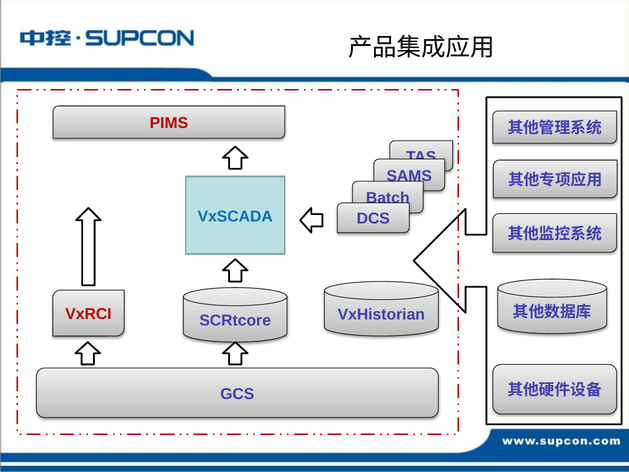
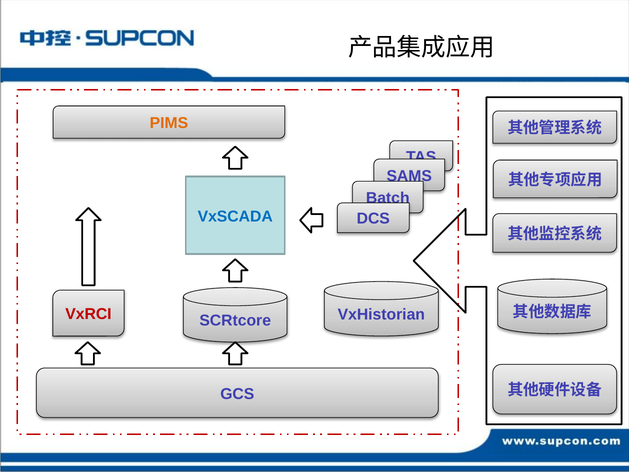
PIMS colour: red -> orange (169, 123)
